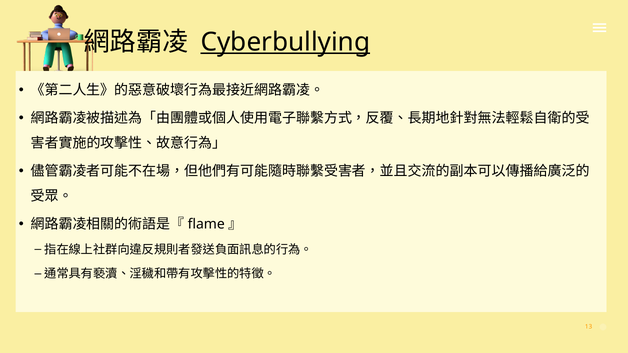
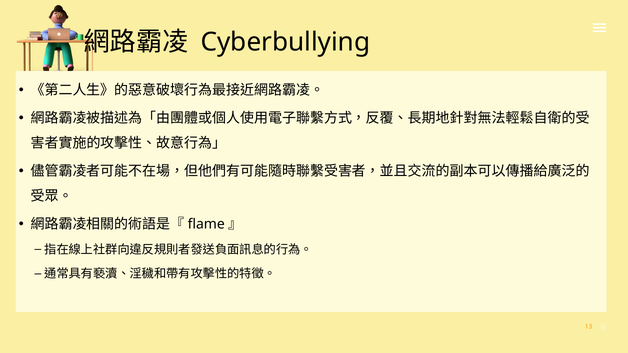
Cyberbullying underline: present -> none (285, 42)
